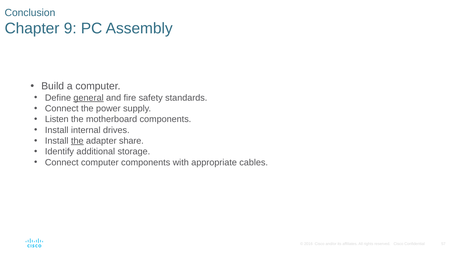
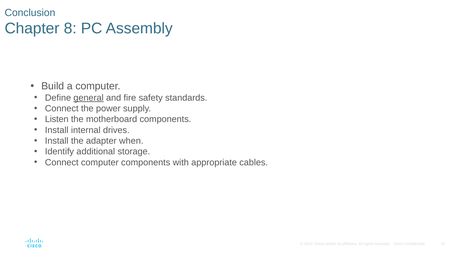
9: 9 -> 8 (70, 29)
the underline: present -> none (77, 141)
share: share -> when (131, 141)
